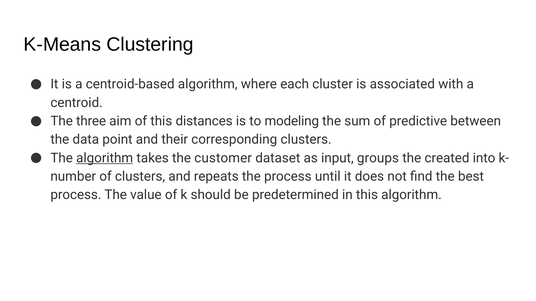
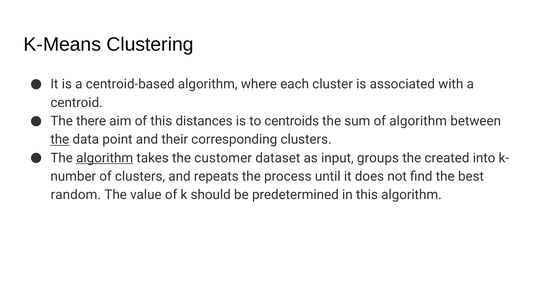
three: three -> there (91, 121)
modeling: modeling -> centroids (292, 121)
of predictive: predictive -> algorithm (418, 121)
the underline: none -> present (60, 140)
process: process -> random (76, 195)
